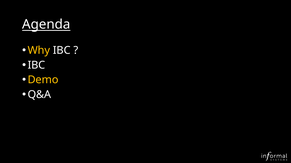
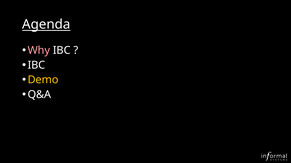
Why colour: yellow -> pink (39, 50)
